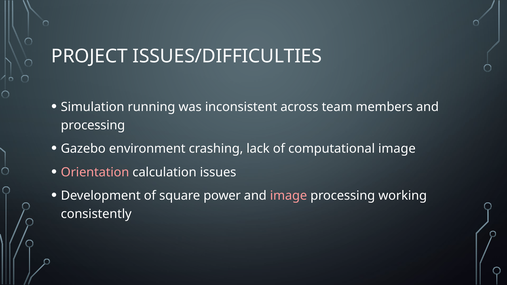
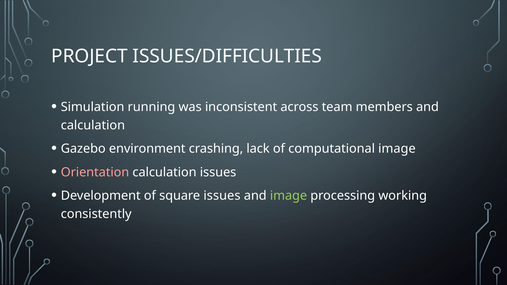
processing: processing -> calculation (93, 125)
square power: power -> issues (222, 196)
image colour: pink -> light green (289, 196)
